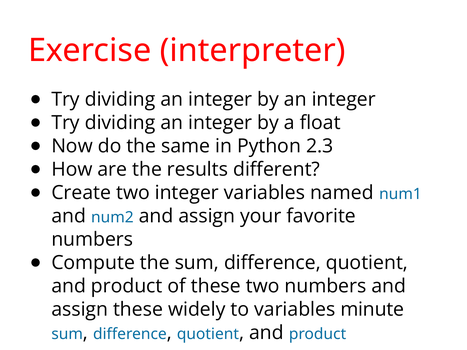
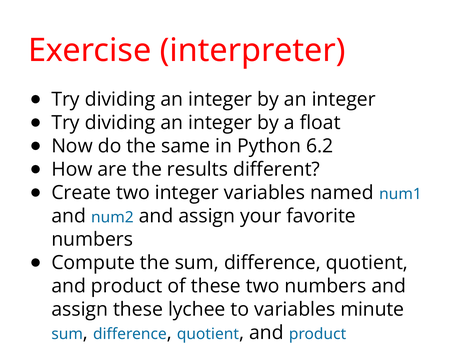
2.3: 2.3 -> 6.2 (320, 146)
widely: widely -> lychee (197, 310)
